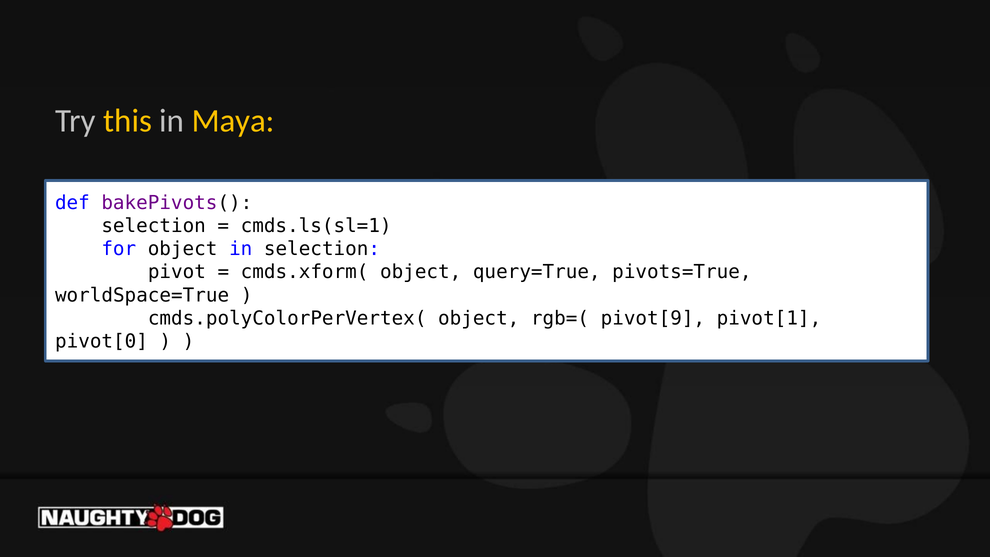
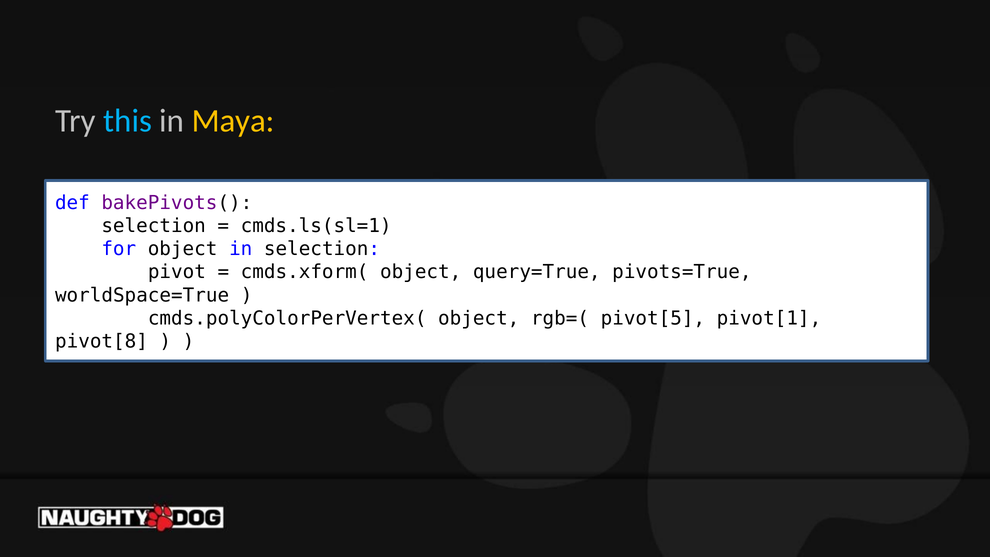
this colour: yellow -> light blue (128, 121)
pivot[9: pivot[9 -> pivot[5 (653, 318)
pivot[0: pivot[0 -> pivot[8 (101, 341)
